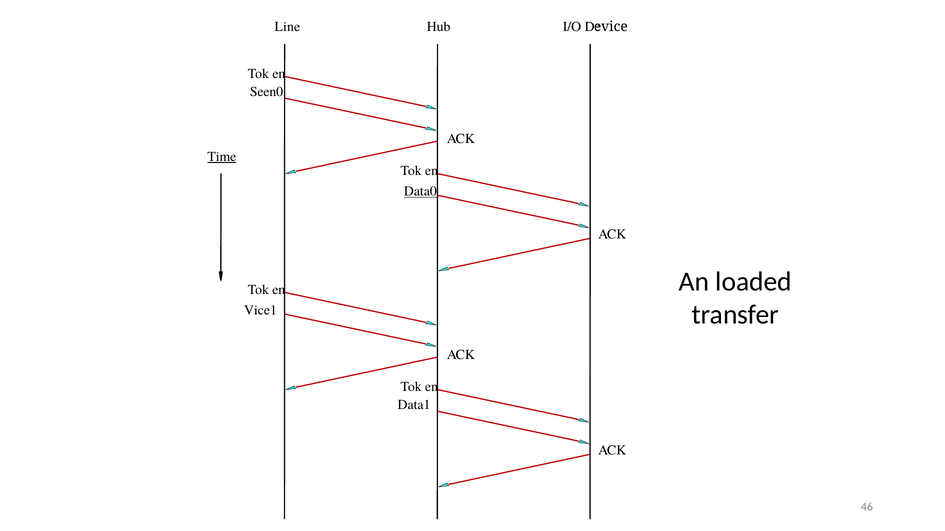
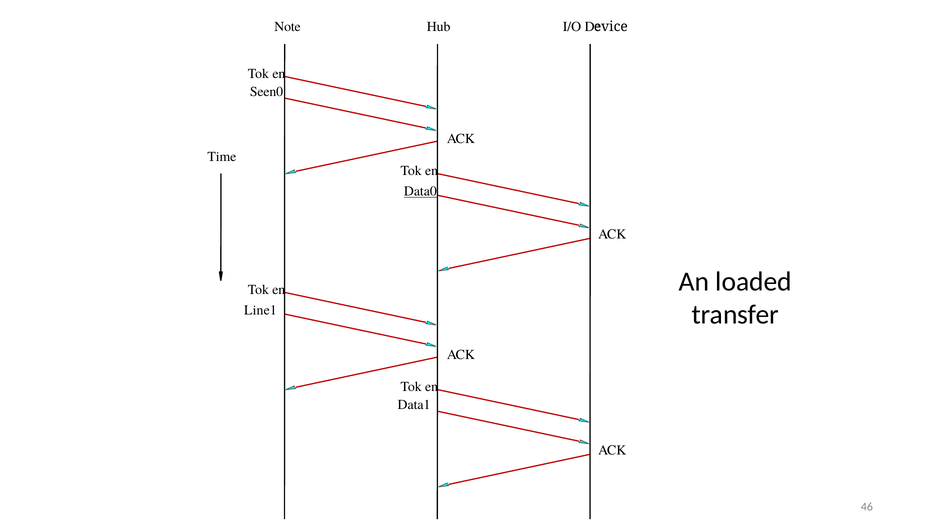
Line: Line -> Note (288, 27)
Time underline: present -> none (222, 157)
Vice1: Vice1 -> Line1 (260, 310)
